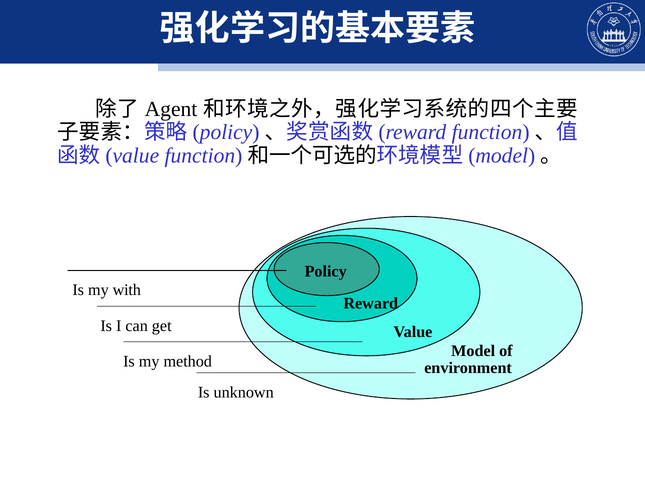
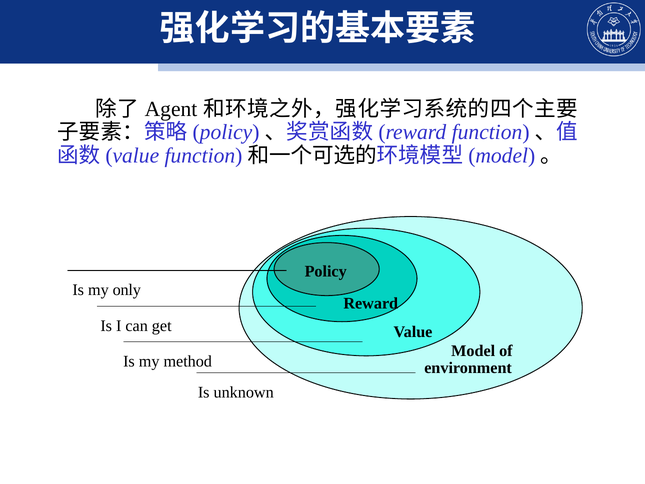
with: with -> only (127, 290)
